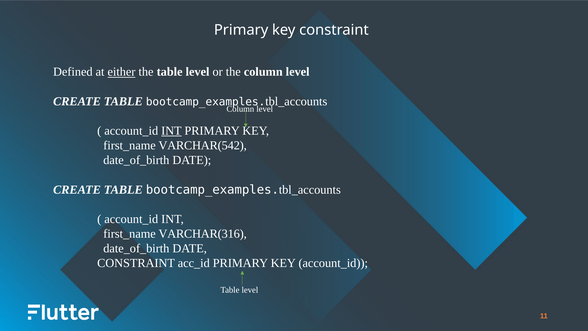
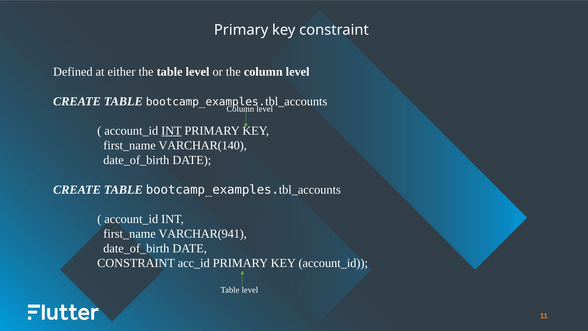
either underline: present -> none (122, 72)
VARCHAR(542: VARCHAR(542 -> VARCHAR(140 (203, 145)
VARCHAR(316: VARCHAR(316 -> VARCHAR(941 (203, 234)
